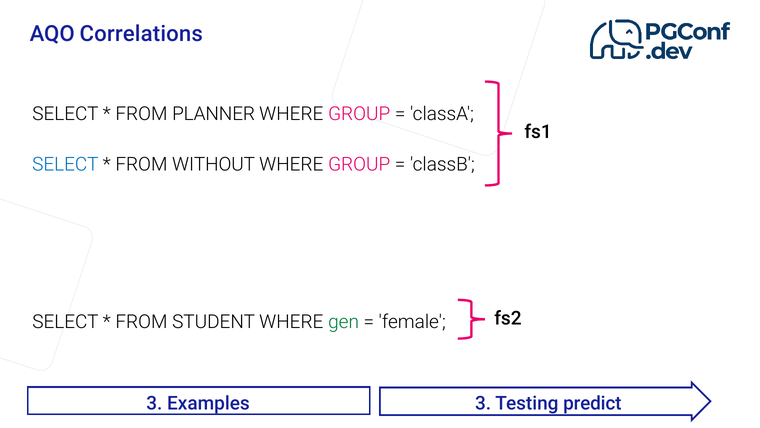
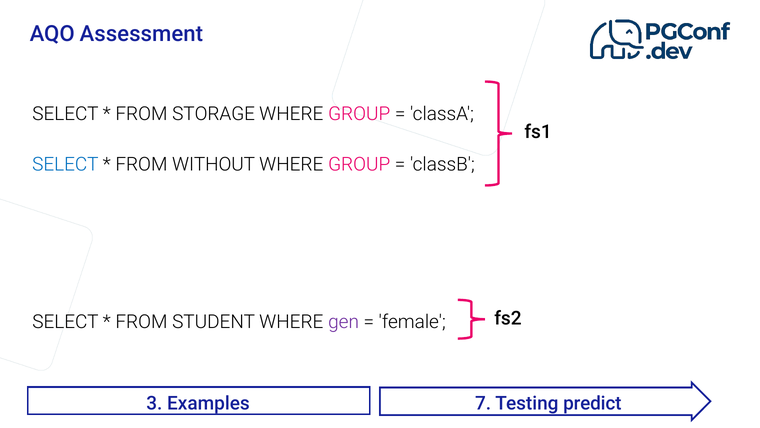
Correlations: Correlations -> Assessment (141, 34)
PLANNER: PLANNER -> STORAGE (214, 114)
gen colour: green -> purple (344, 322)
Examples 3: 3 -> 7 (483, 403)
